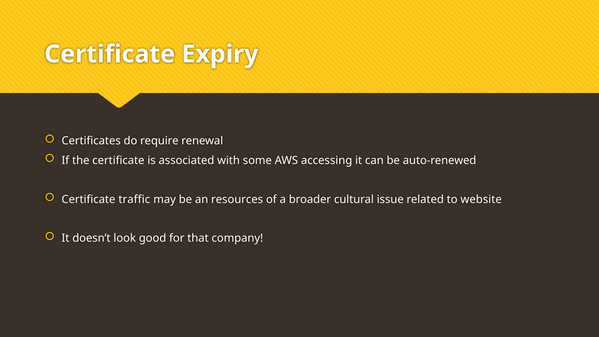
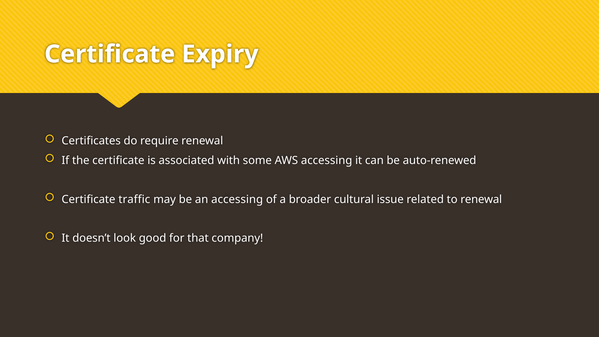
an resources: resources -> accessing (237, 199)
to website: website -> renewal (481, 199)
